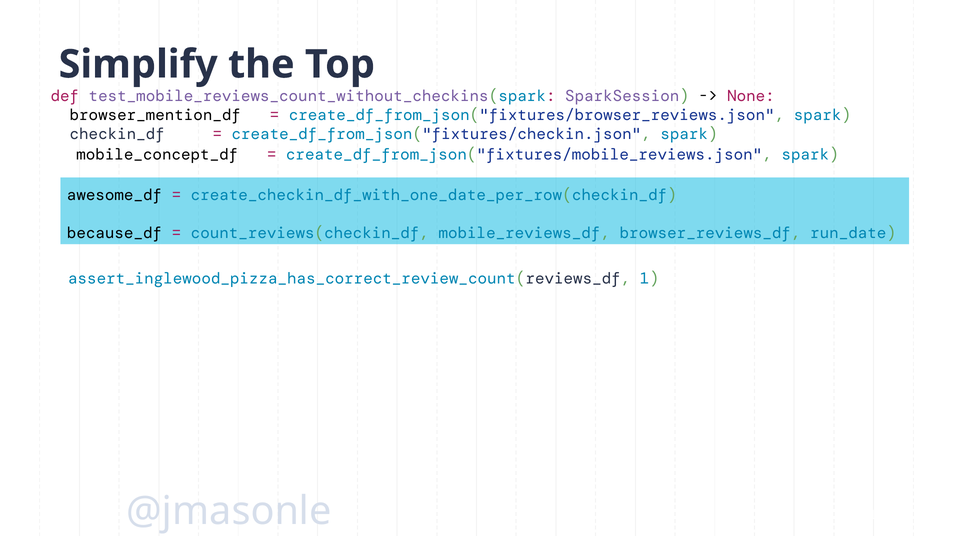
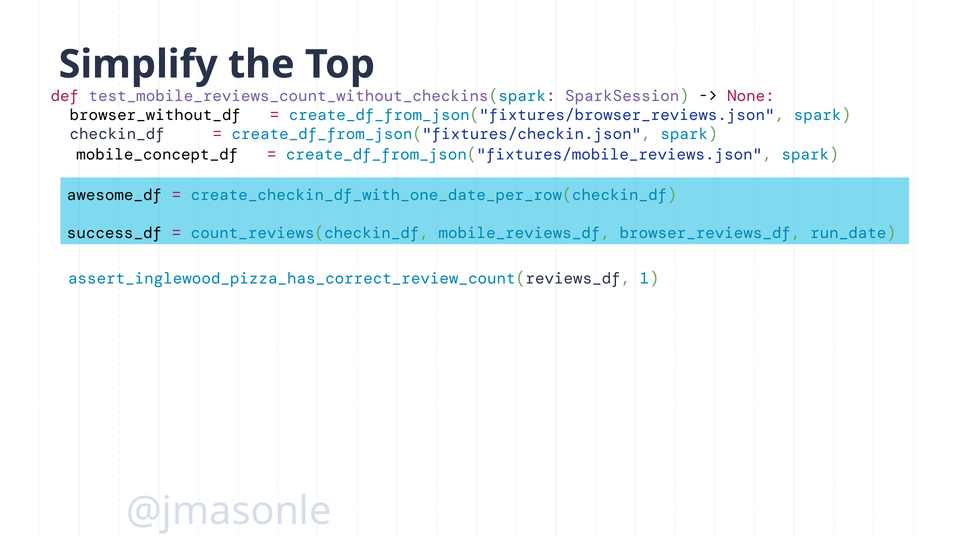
browser_mention_df: browser_mention_df -> browser_without_df (155, 115)
because_df: because_df -> success_df (114, 233)
